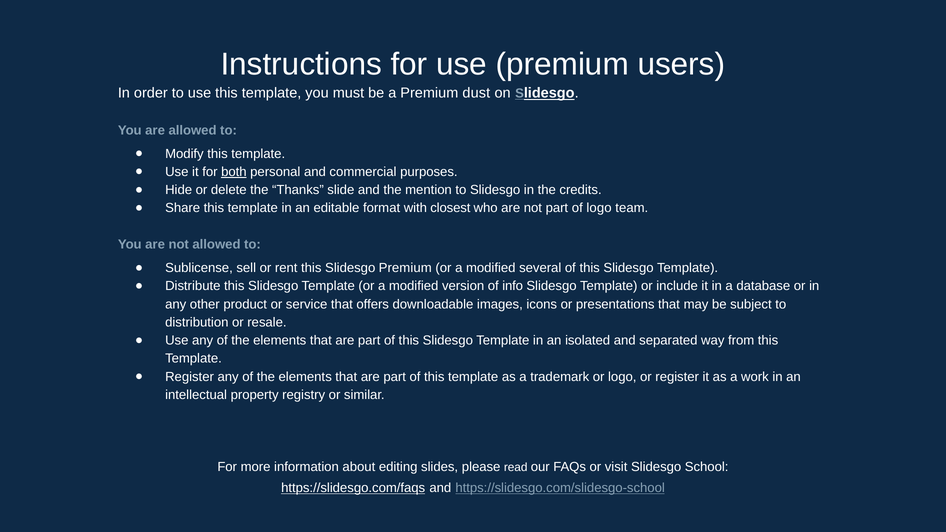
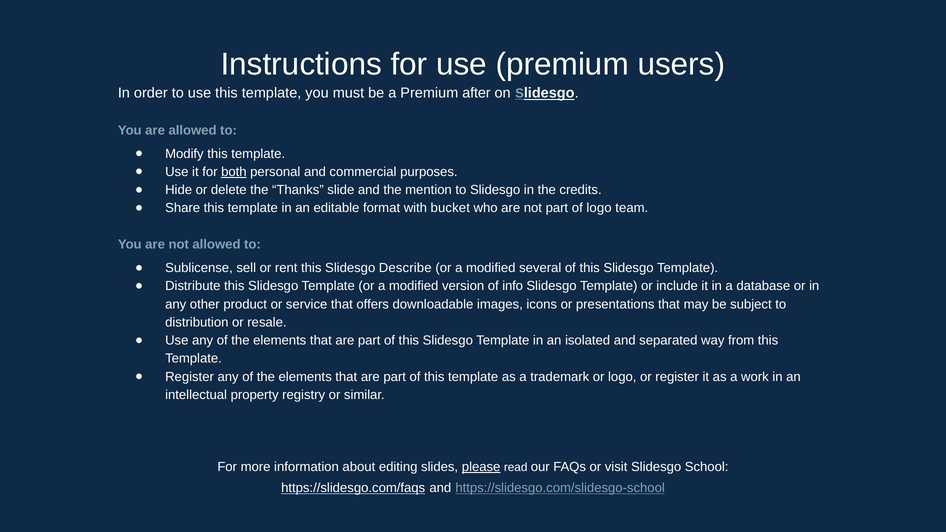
dust: dust -> after (476, 93)
closest: closest -> bucket (450, 208)
Slidesgo Premium: Premium -> Describe (405, 268)
please underline: none -> present (481, 467)
